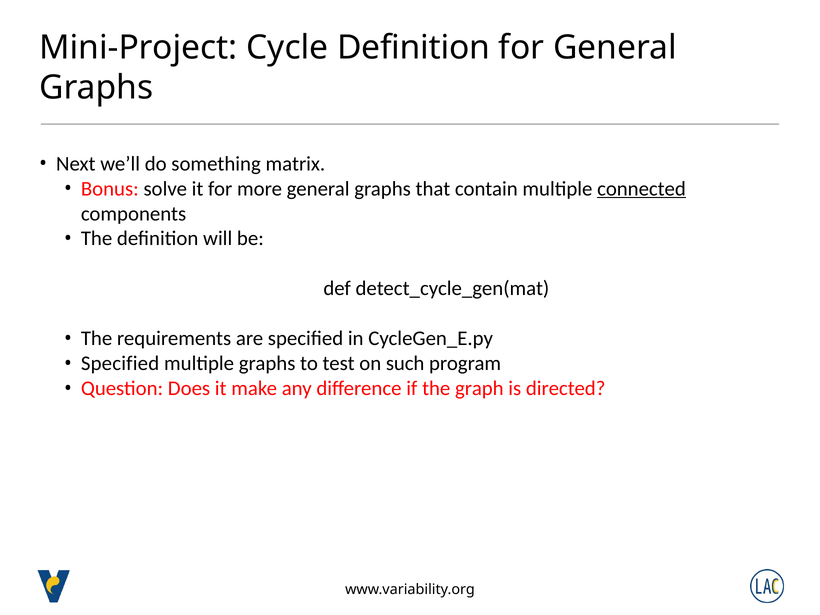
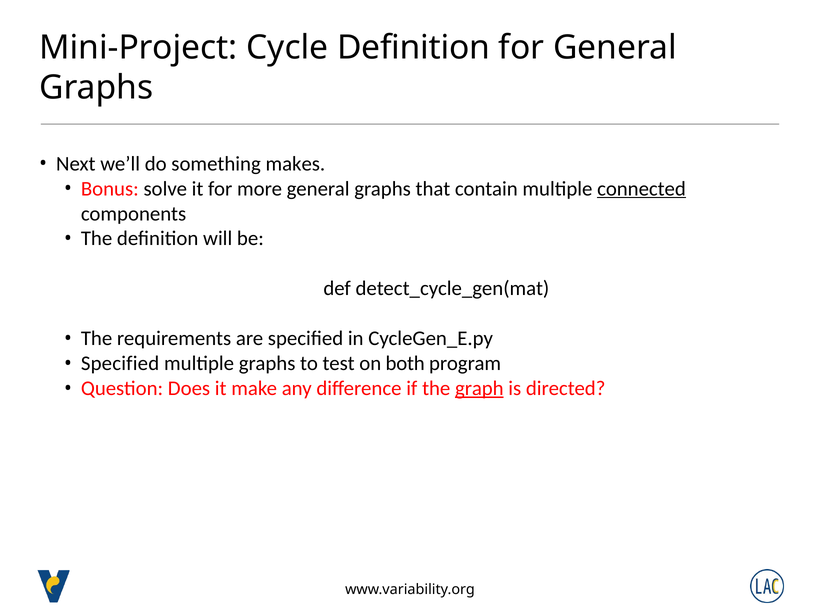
matrix: matrix -> makes (295, 164)
such: such -> both (405, 363)
graph underline: none -> present (479, 388)
